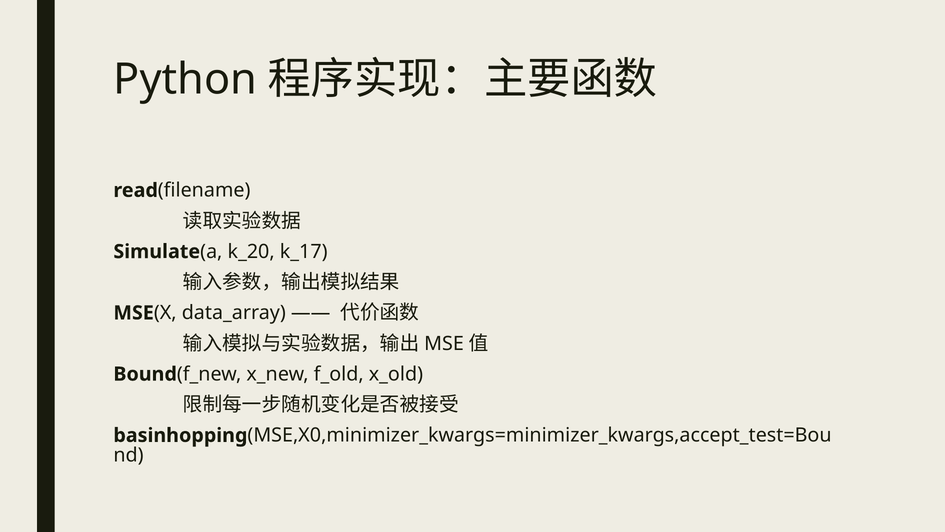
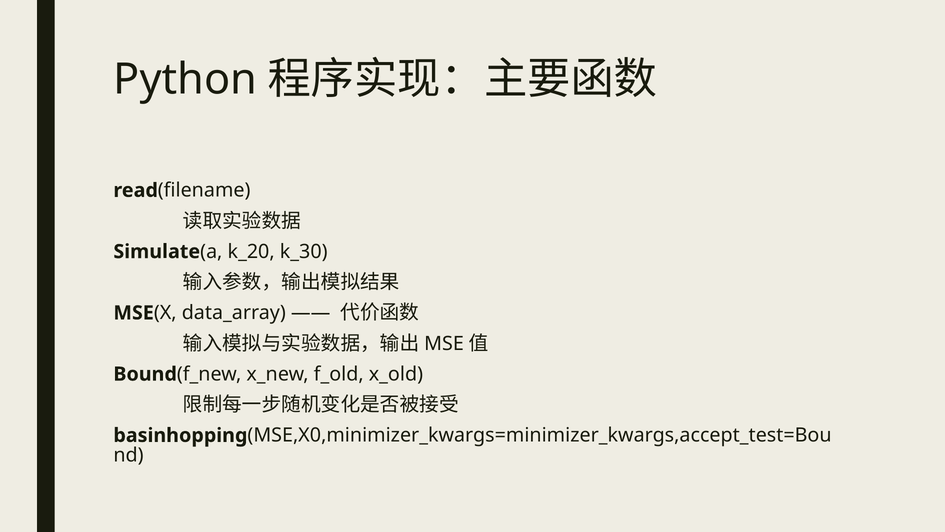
k_17: k_17 -> k_30 (304, 251)
